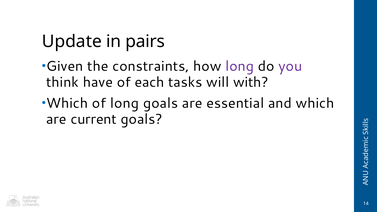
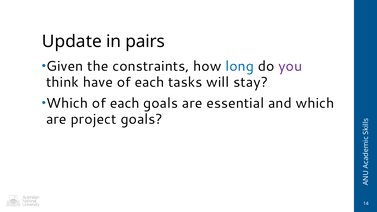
long colour: purple -> blue (240, 66)
with: with -> stay (251, 82)
Which of long: long -> each (125, 103)
current: current -> project (94, 119)
